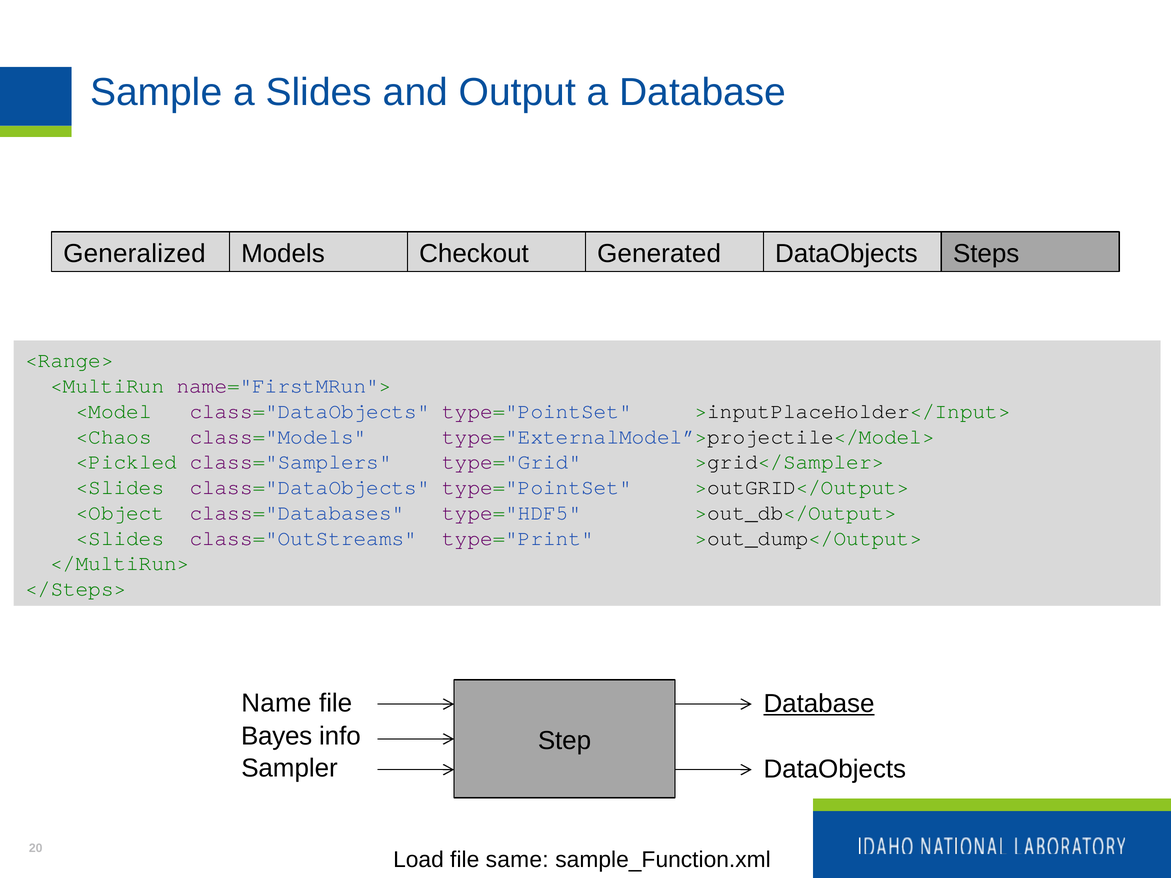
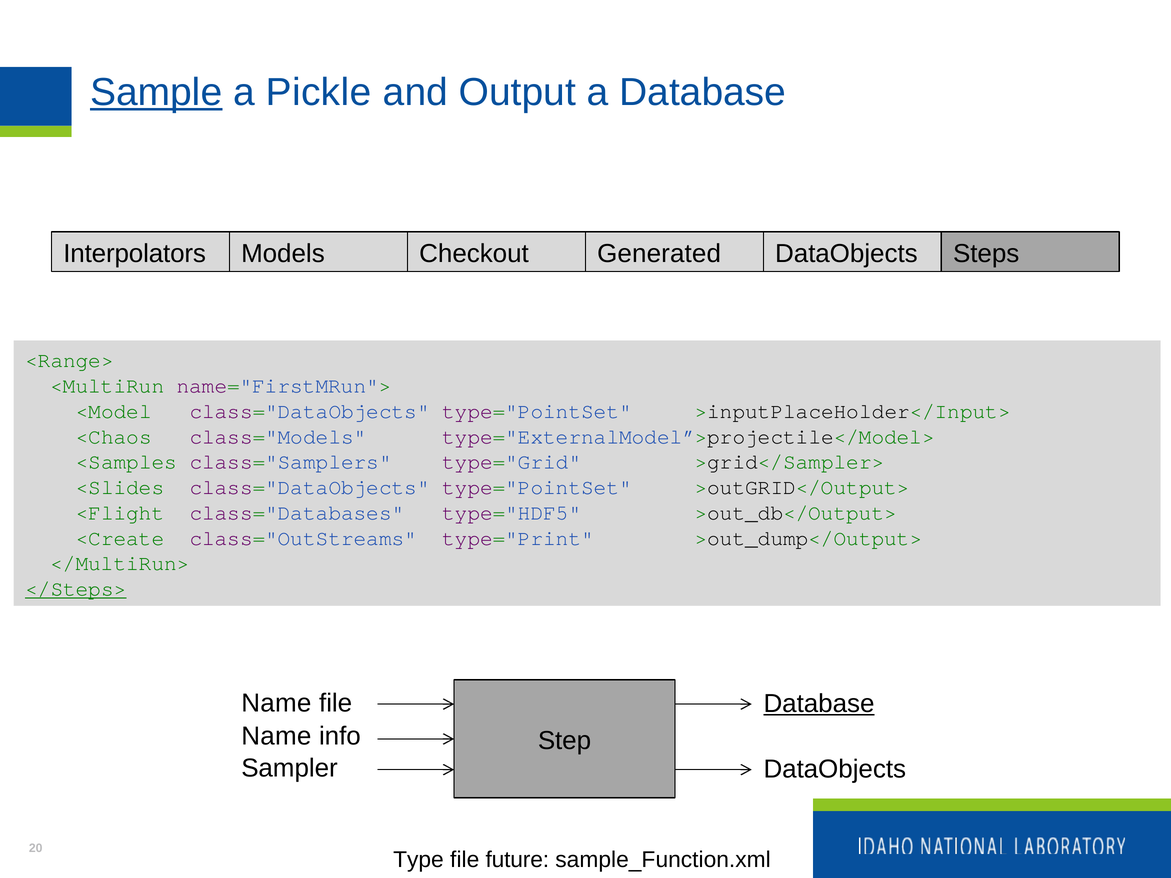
Sample underline: none -> present (156, 92)
Slides: Slides -> Pickle (319, 92)
Generalized: Generalized -> Interpolators (135, 254)
<Pickled: <Pickled -> <Samples (126, 462)
<Object: <Object -> <Flight (120, 513)
<Slides: <Slides -> <Create (120, 538)
</Steps> underline: none -> present (76, 589)
Bayes: Bayes -> Name (276, 736)
Load: Load -> Type (418, 860)
same: same -> future (517, 860)
